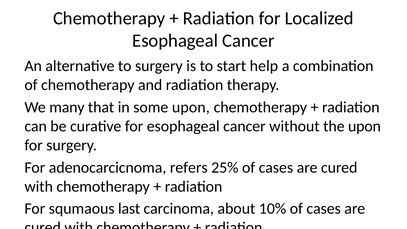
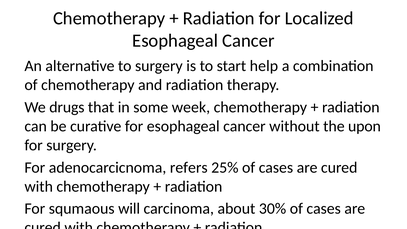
many: many -> drugs (67, 107)
some upon: upon -> week (191, 107)
last: last -> will (129, 209)
10%: 10% -> 30% (273, 209)
